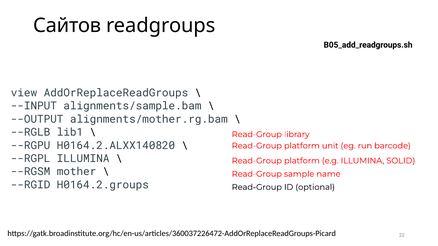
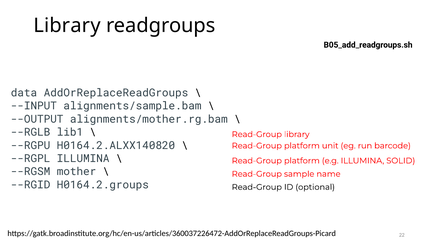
Сайтов: Сайтов -> Library (67, 25)
view: view -> data (24, 93)
